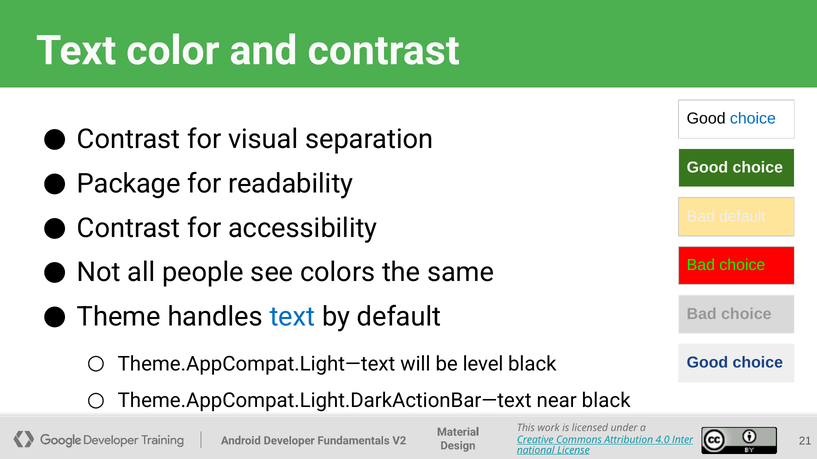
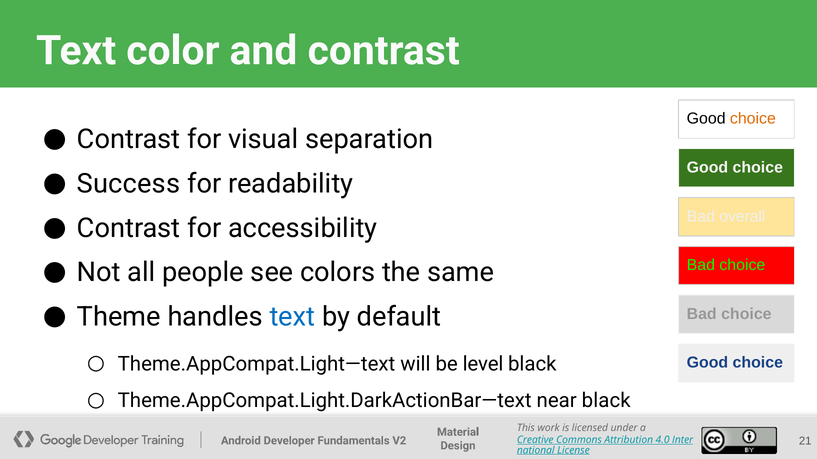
choice colour: blue -> orange (753, 119)
Package: Package -> Success (129, 184)
Bad default: default -> overall (742, 217)
